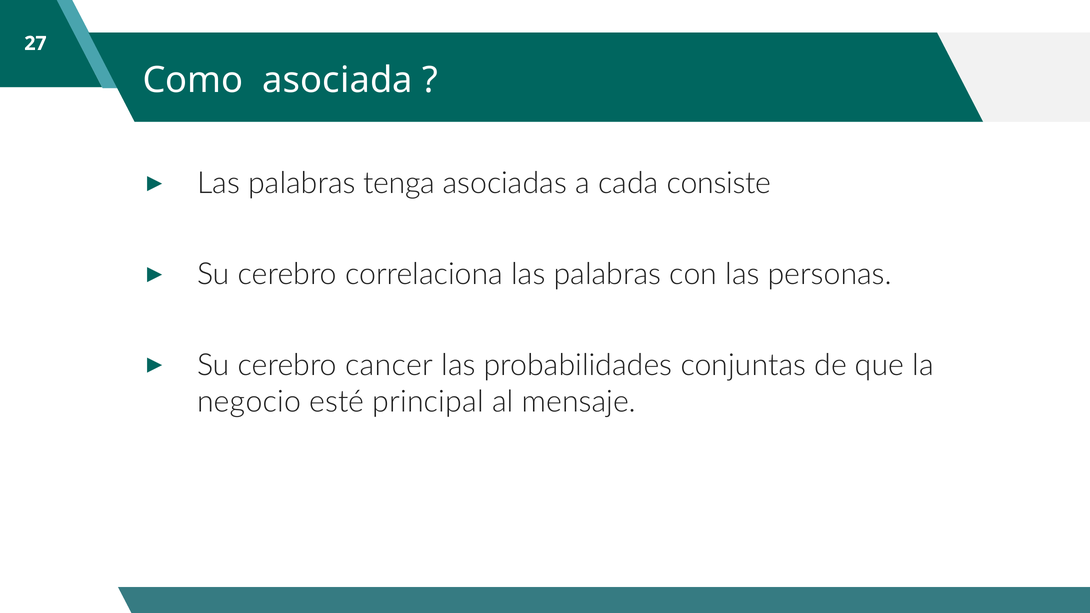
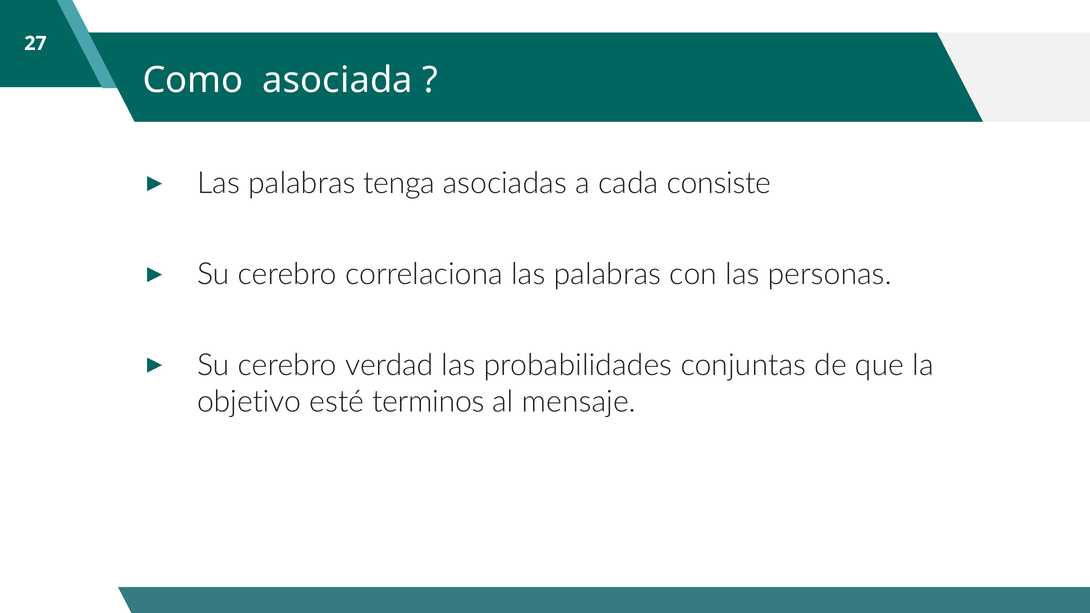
cancer: cancer -> verdad (389, 365)
negocio: negocio -> objetivo (249, 402)
principal: principal -> terminos (428, 402)
